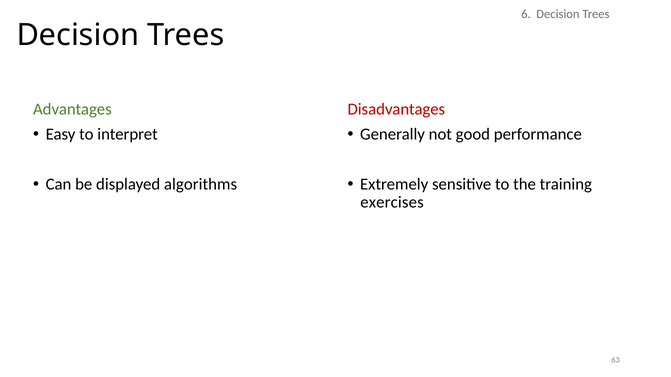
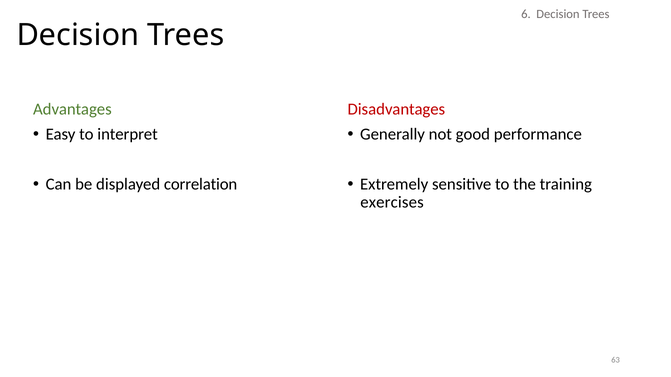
algorithms: algorithms -> correlation (201, 185)
